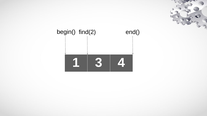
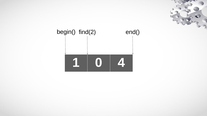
3: 3 -> 0 (99, 63)
